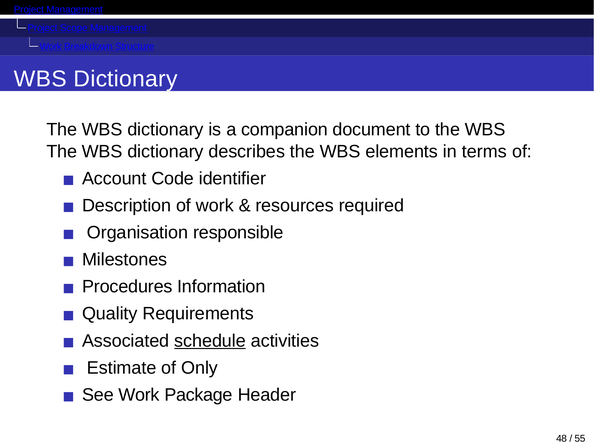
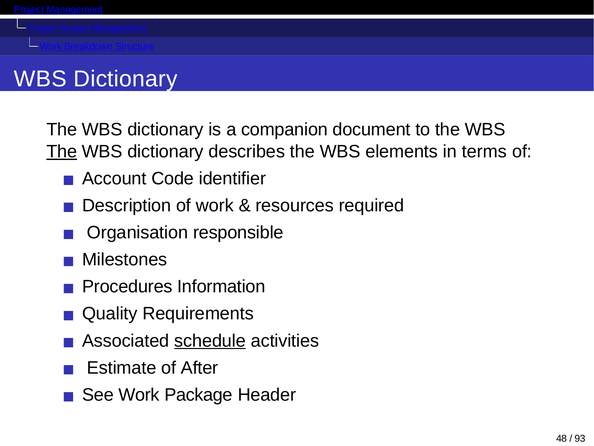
The underline: none -> present (62, 152)
Only: Only -> After (200, 368)
55: 55 -> 93 (580, 439)
